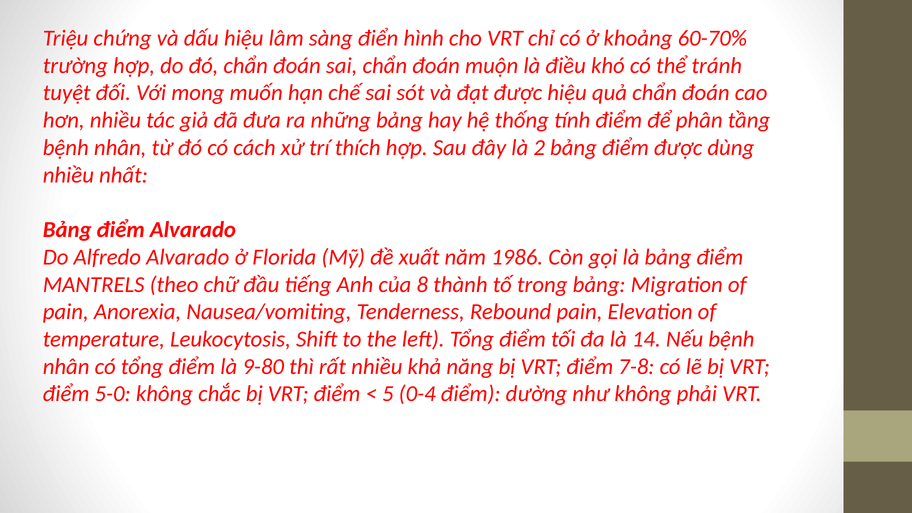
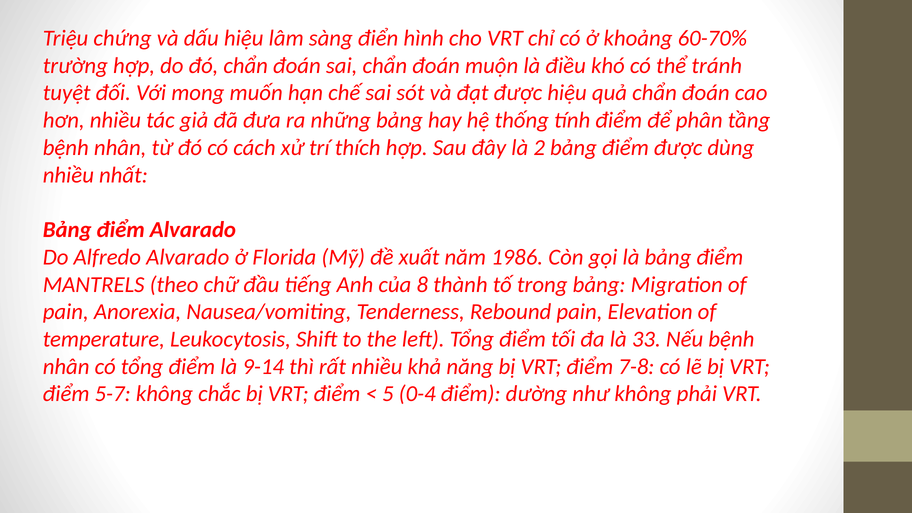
14: 14 -> 33 (646, 339)
9-80: 9-80 -> 9-14 (263, 367)
5-0: 5-0 -> 5-7 (113, 394)
